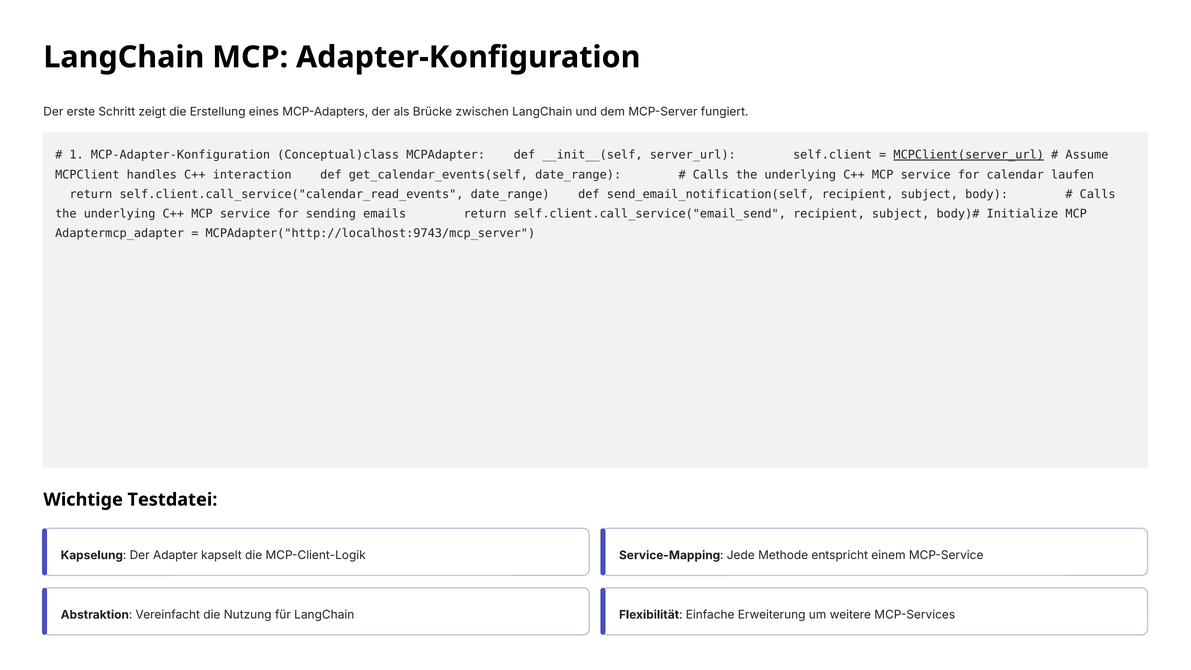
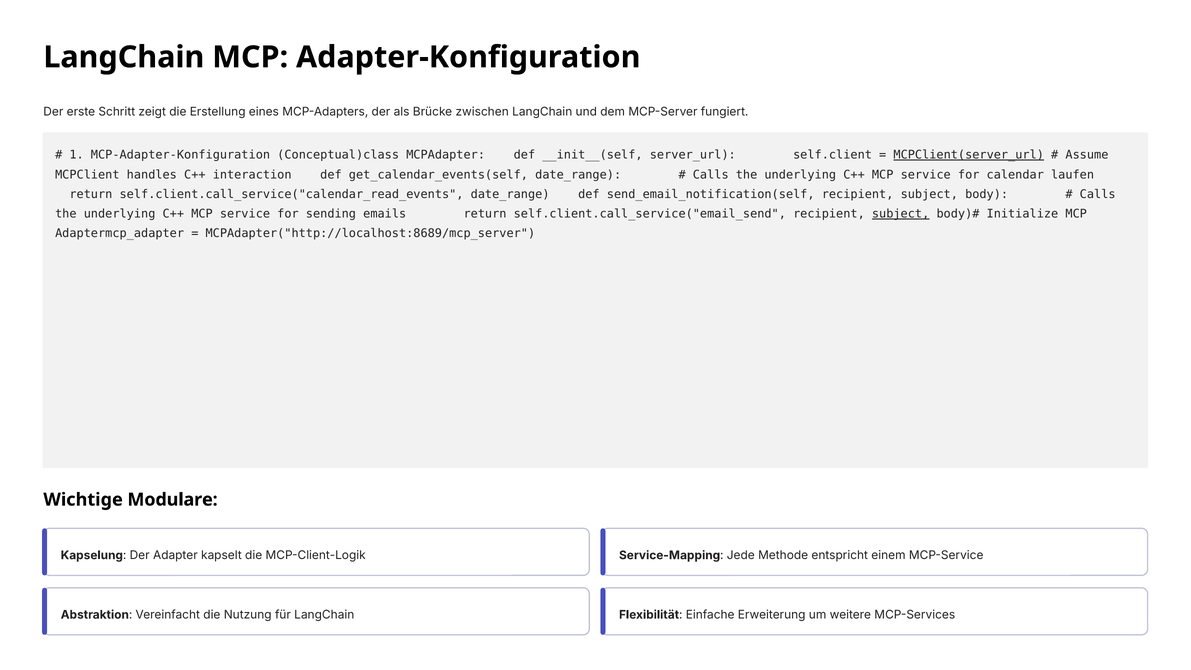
subject underline: none -> present (901, 214)
MCPAdapter("http://localhost:9743/mcp_server: MCPAdapter("http://localhost:9743/mcp_server -> MCPAdapter("http://localhost:8689/mcp_server (370, 233)
Testdatei: Testdatei -> Modulare (173, 500)
